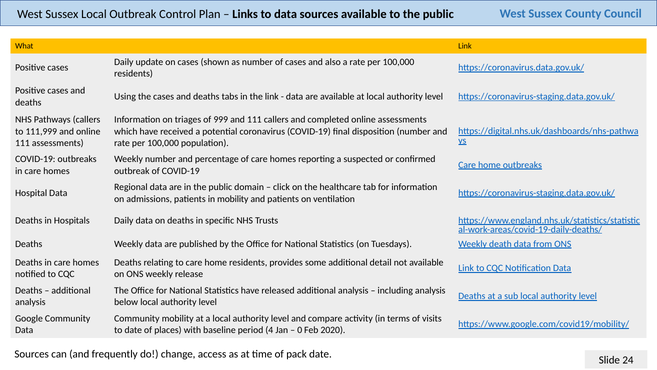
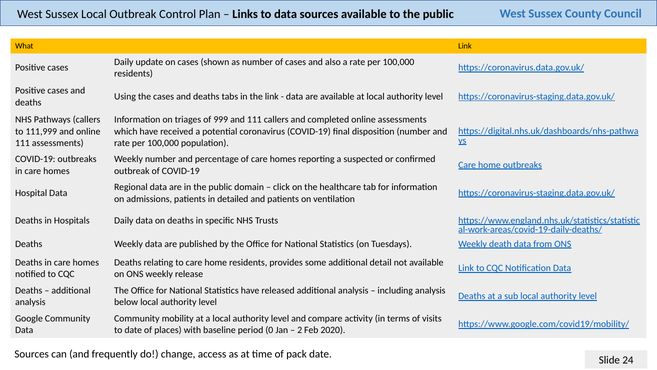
in mobility: mobility -> detailed (233, 199)
4: 4 -> 0 (269, 330)
0: 0 -> 2 (300, 330)
